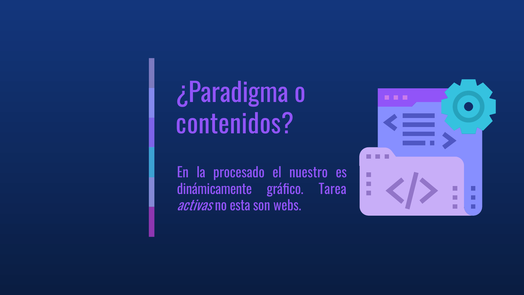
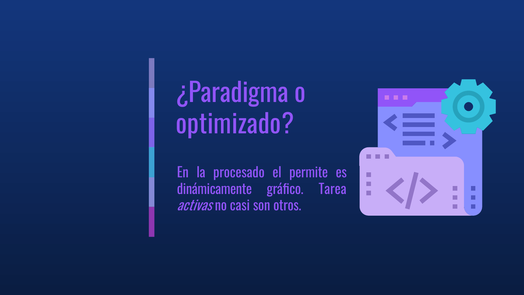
contenidos: contenidos -> optimizado (235, 125)
nuestro: nuestro -> permite (309, 173)
esta: esta -> casi (240, 206)
webs: webs -> otros (287, 206)
